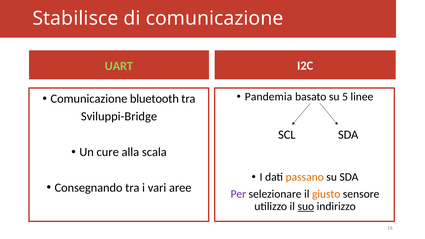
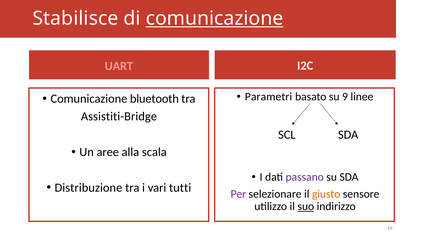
comunicazione underline: none -> present (215, 18)
UART colour: light green -> pink (119, 66)
Pandemia: Pandemia -> Parametri (269, 97)
5: 5 -> 9 (345, 97)
Sviluppi-Bridge: Sviluppi-Bridge -> Assistiti-Bridge (119, 117)
cure: cure -> aree (108, 152)
passano colour: orange -> purple (305, 177)
Consegnando: Consegnando -> Distribuzione (88, 188)
aree: aree -> tutti (180, 188)
